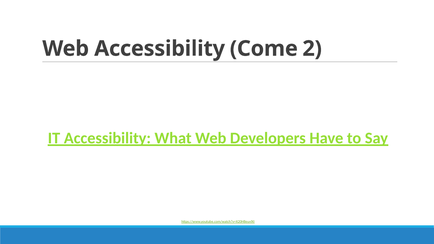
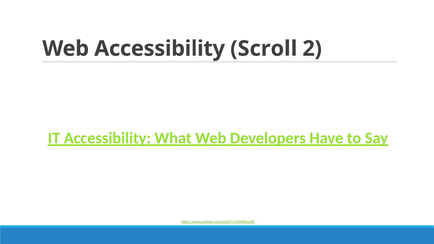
Come: Come -> Scroll (264, 49)
